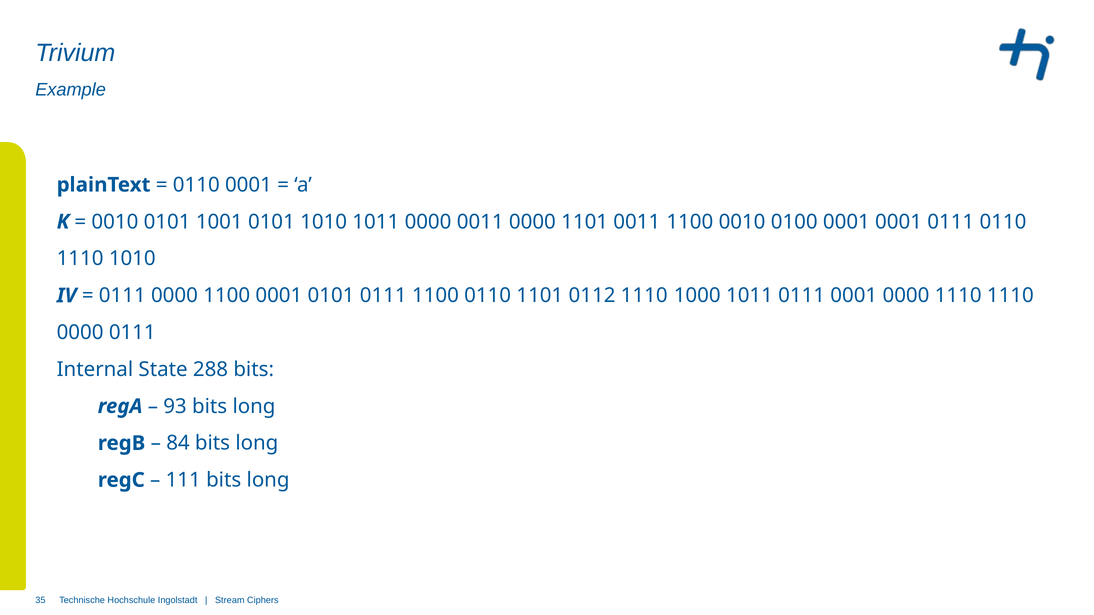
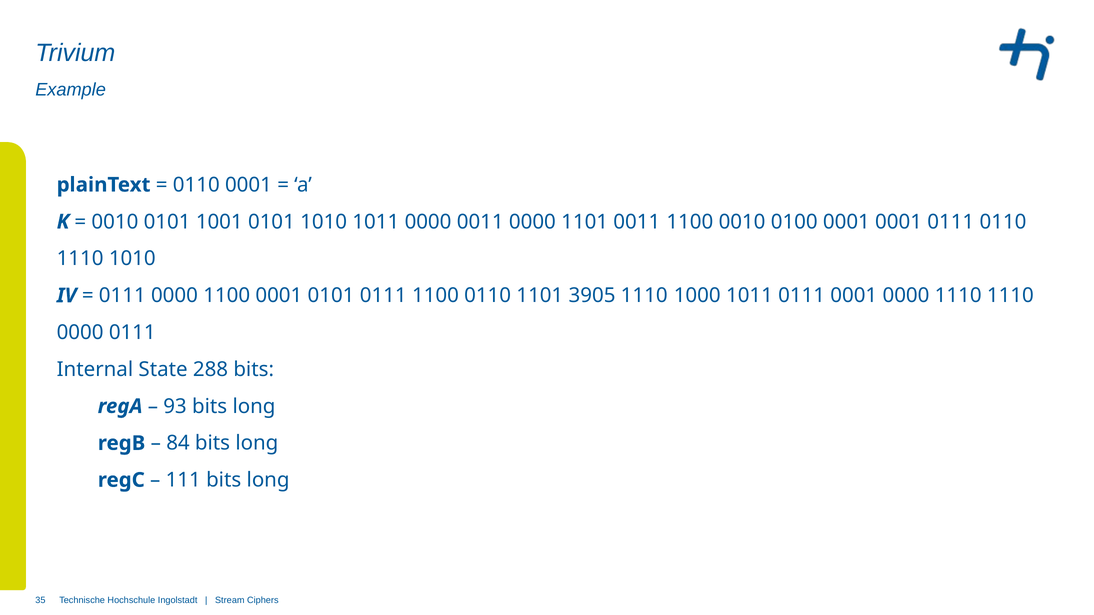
0112: 0112 -> 3905 (592, 296)
